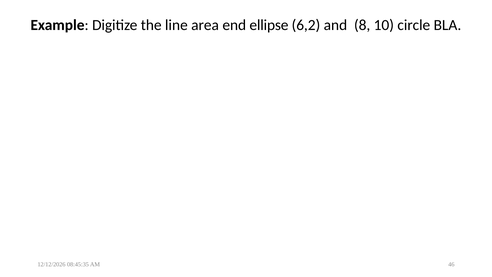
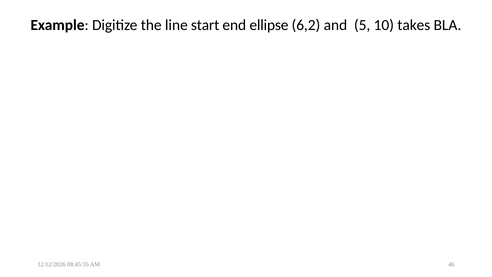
area: area -> start (205, 25)
8: 8 -> 5 (362, 25)
circle: circle -> takes (414, 25)
